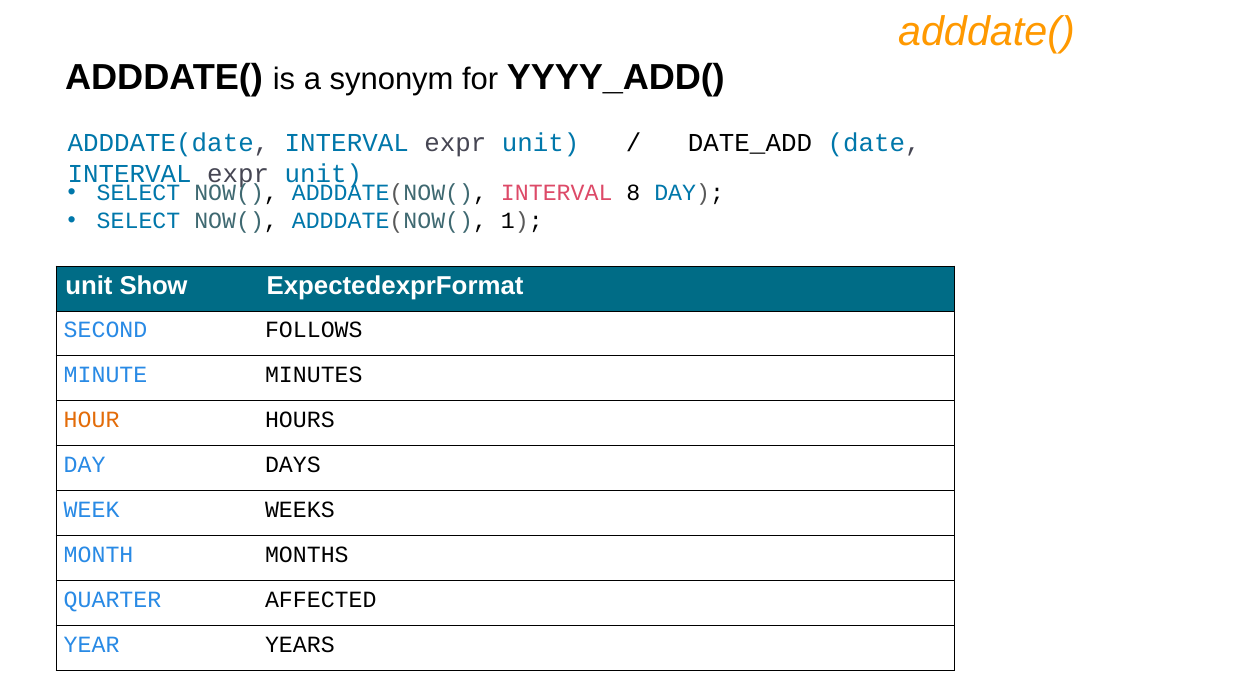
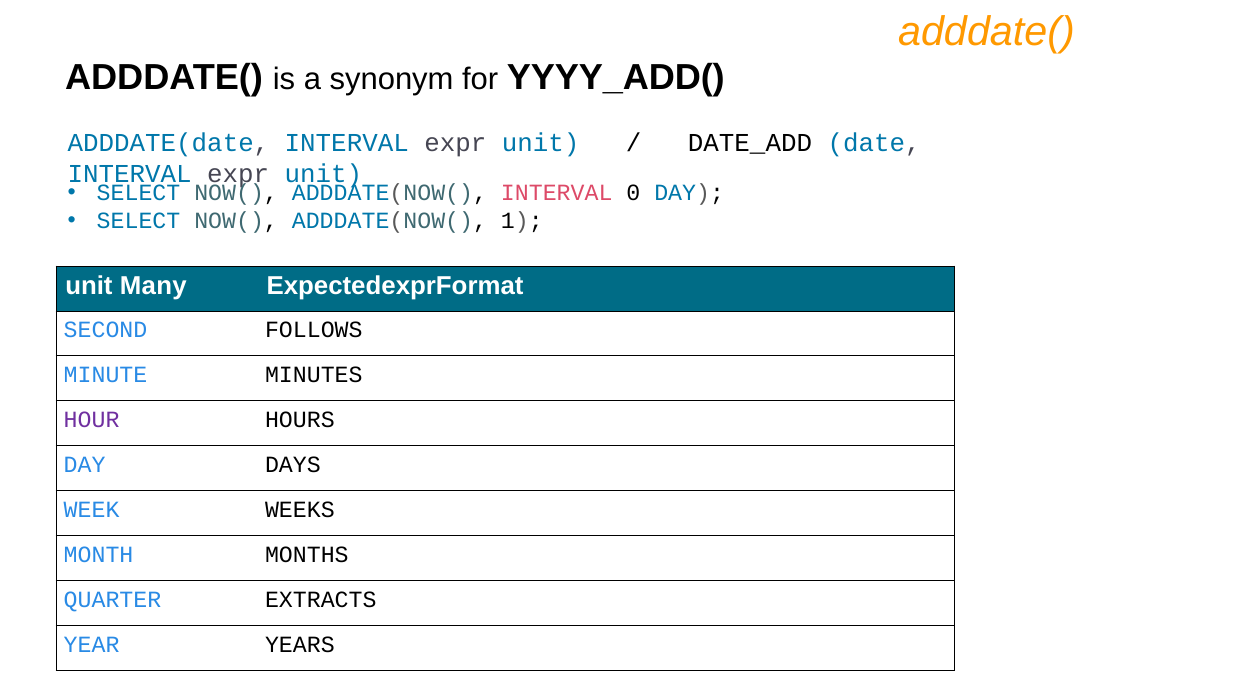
8: 8 -> 0 (633, 193)
Show: Show -> Many (153, 285)
HOUR colour: orange -> purple (92, 420)
AFFECTED: AFFECTED -> EXTRACTS (321, 600)
